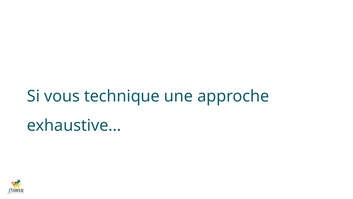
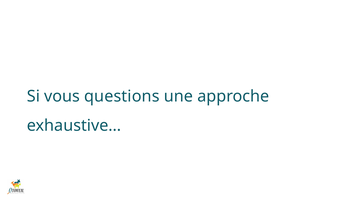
technique: technique -> questions (122, 96)
